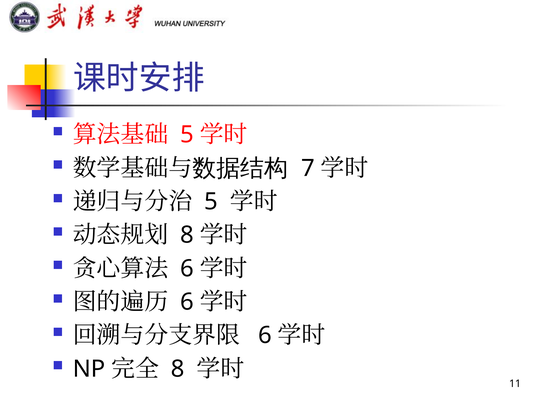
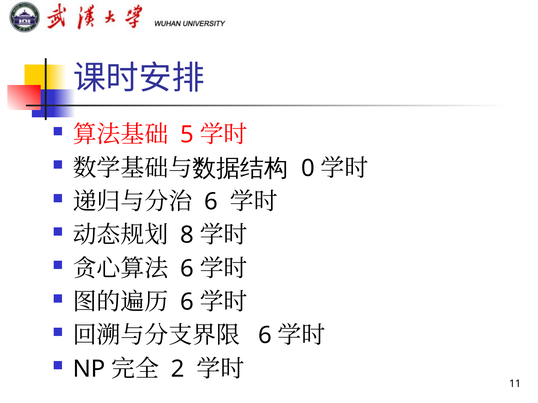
7: 7 -> 0 (308, 168)
5: 5 -> 6 (211, 202)
8: 8 -> 2 (178, 369)
